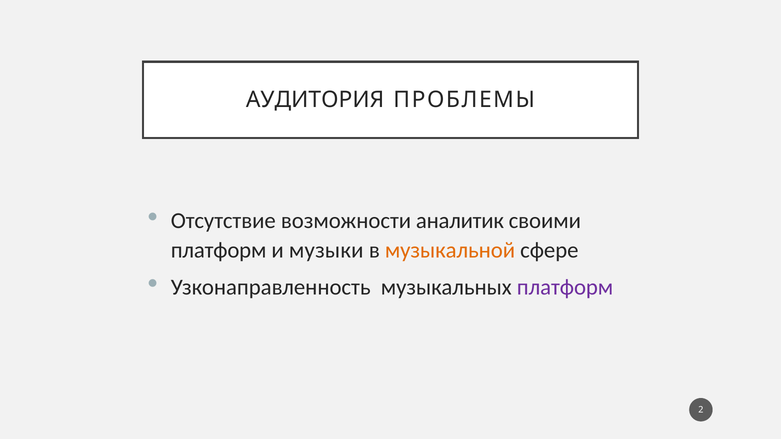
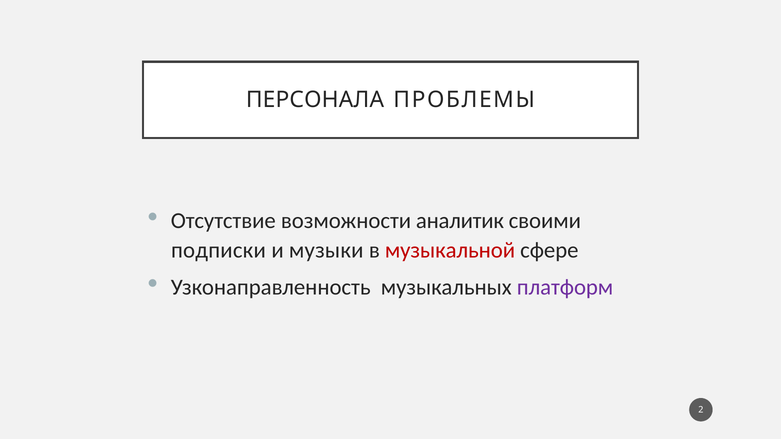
АУДИТОРИЯ: АУДИТОРИЯ -> ПЕРСОНАЛА (315, 100)
платформ: платформ -> подписки (218, 250)
музыкальной colour: orange -> red (450, 250)
